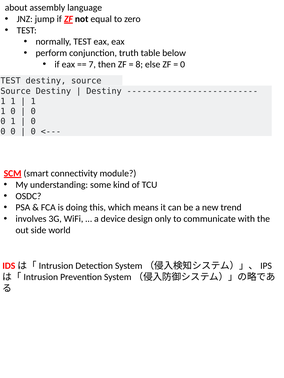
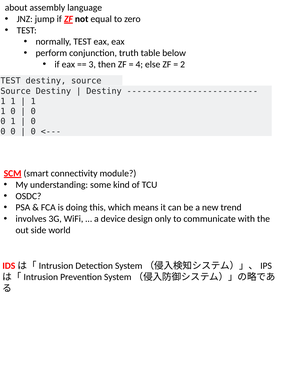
7: 7 -> 3 (92, 64)
8: 8 -> 4 (139, 64)
0: 0 -> 2 (183, 64)
